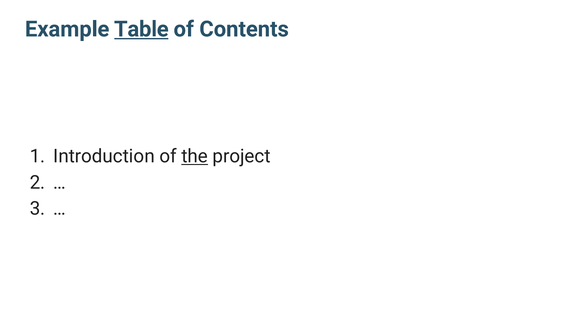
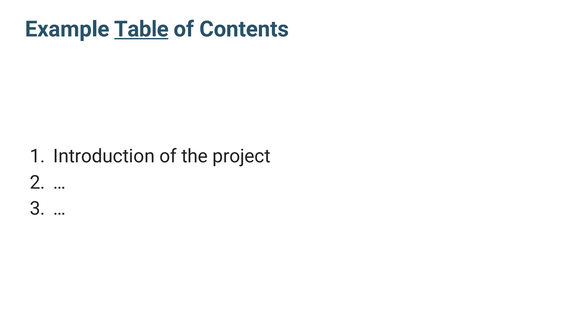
the underline: present -> none (195, 156)
